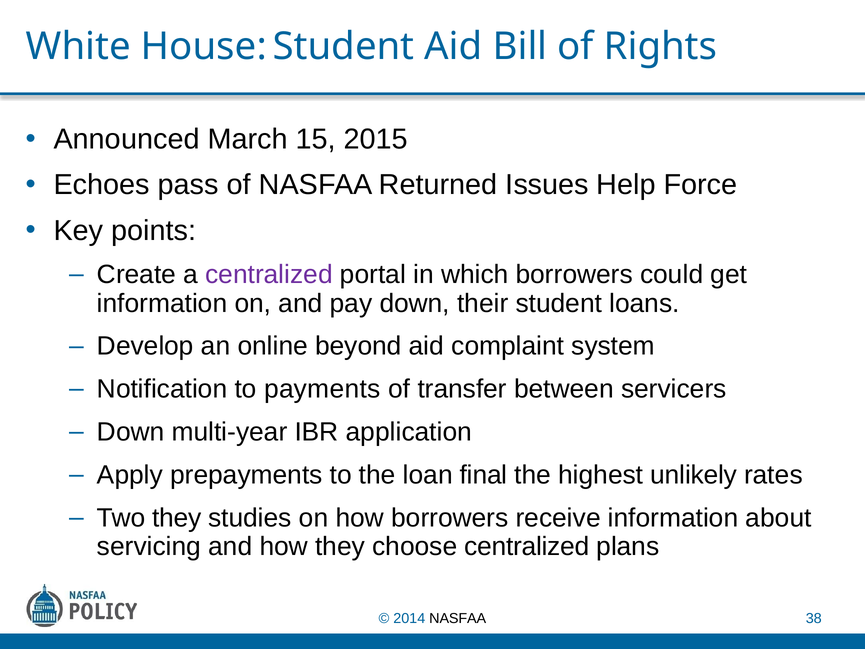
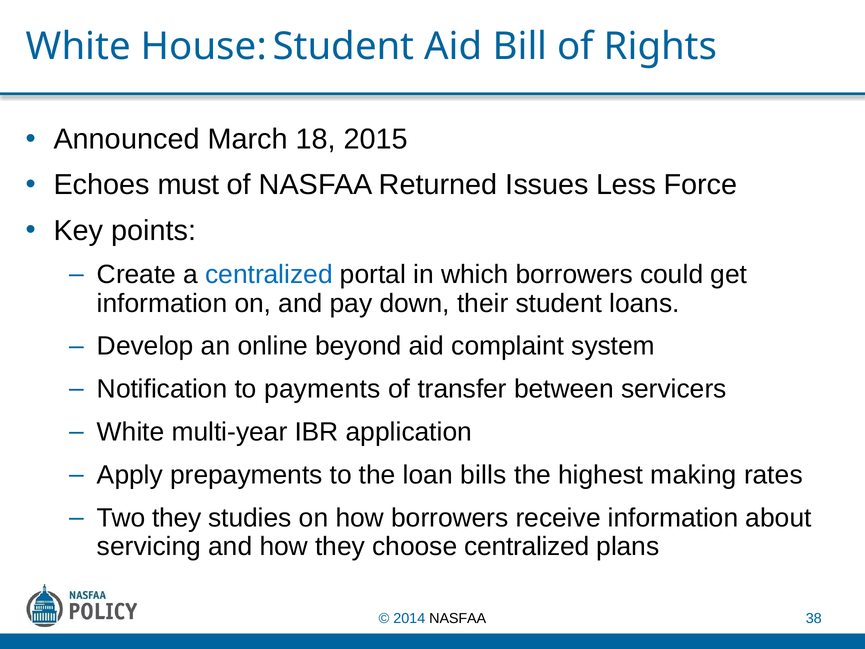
15: 15 -> 18 (316, 139)
pass: pass -> must (188, 185)
Help: Help -> Less (626, 185)
centralized colour: purple -> blue (269, 275)
Down: Down -> White (131, 432)
final: final -> bills (483, 475)
unlikely: unlikely -> making (694, 475)
